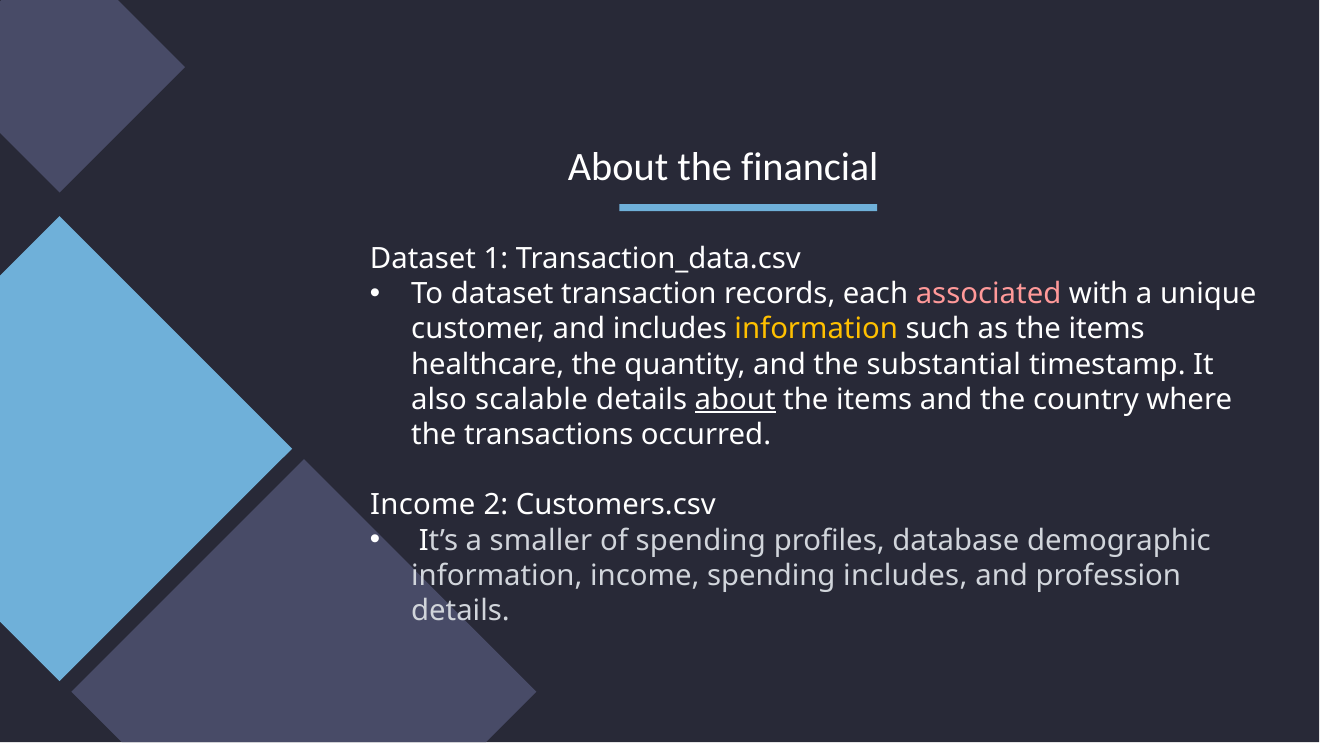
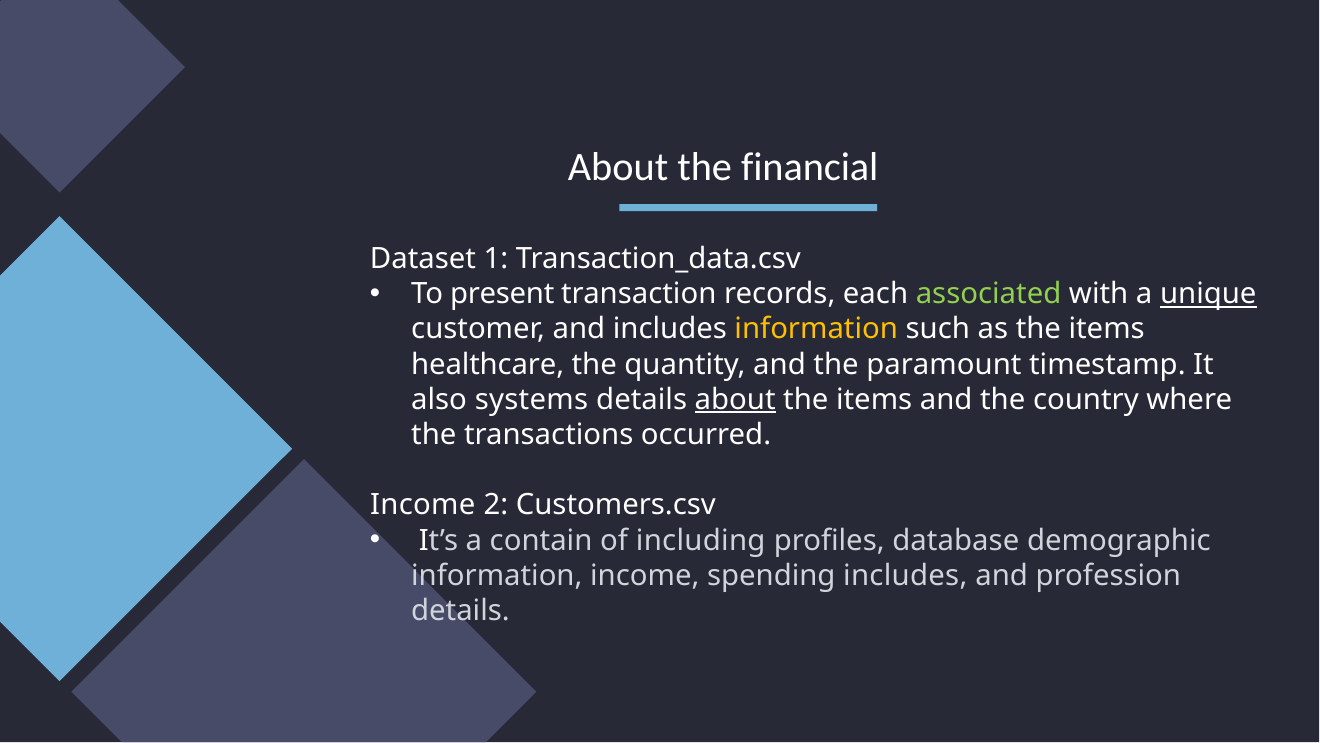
To dataset: dataset -> present (502, 294)
associated colour: pink -> light green (989, 294)
unique underline: none -> present (1208, 294)
substantial: substantial -> paramount (944, 364)
scalable: scalable -> systems (531, 400)
smaller: smaller -> contain (541, 540)
of spending: spending -> including (701, 540)
